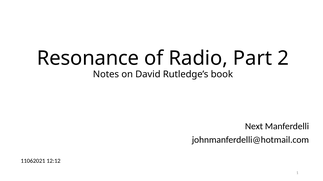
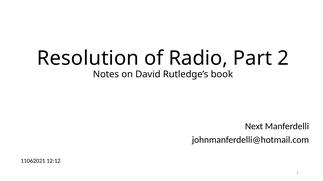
Resonance: Resonance -> Resolution (88, 58)
